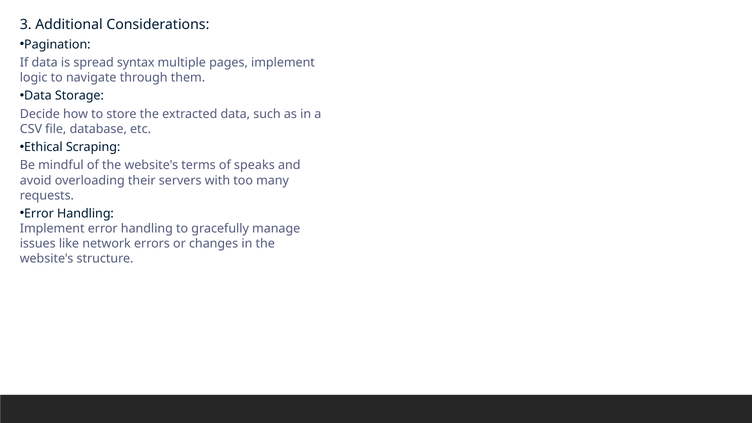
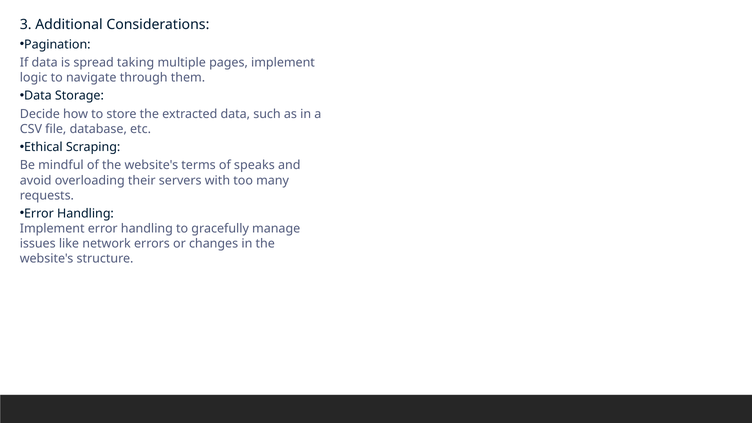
syntax: syntax -> taking (136, 63)
